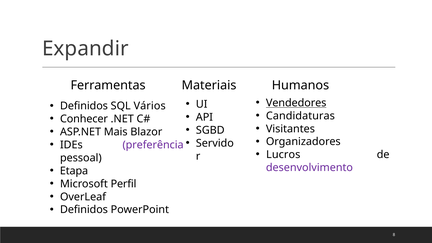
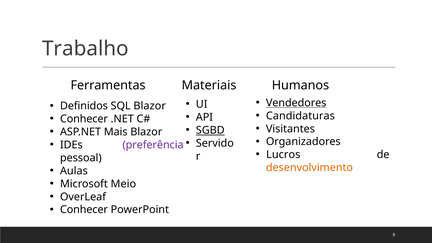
Expandir: Expandir -> Trabalho (85, 49)
SQL Vários: Vários -> Blazor (150, 106)
SGBD underline: none -> present (210, 130)
desenvolvimento colour: purple -> orange (309, 168)
Etapa: Etapa -> Aulas (74, 171)
Perfil: Perfil -> Meio (123, 184)
Definidos: Definidos -> Conhecer (84, 210)
